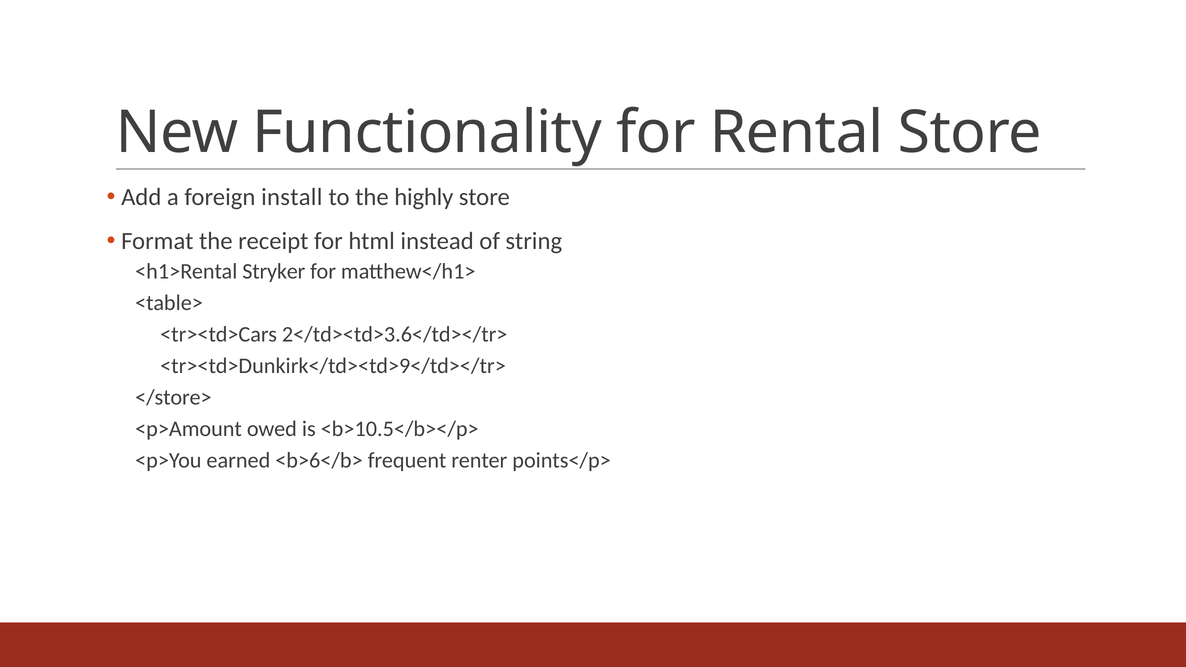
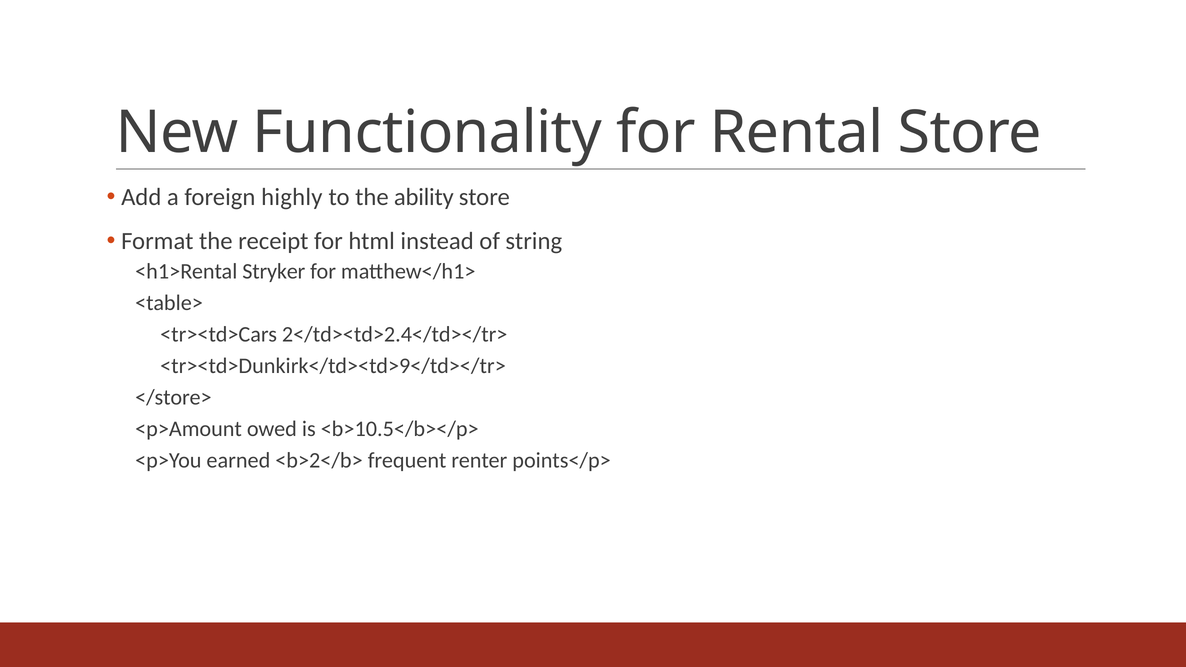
install: install -> highly (292, 197)
highly: highly -> ability (424, 197)
2</td><td>3.6</td></tr>: 2</td><td>3.6</td></tr> -> 2</td><td>2.4</td></tr> (395, 334)
<b>6</b>: <b>6</b> -> <b>2</b> (319, 460)
